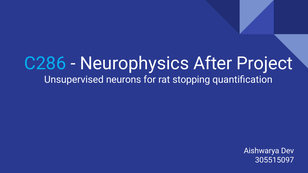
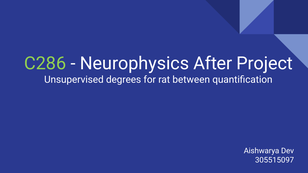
C286 colour: light blue -> light green (45, 64)
neurons: neurons -> degrees (124, 80)
stopping: stopping -> between (191, 80)
